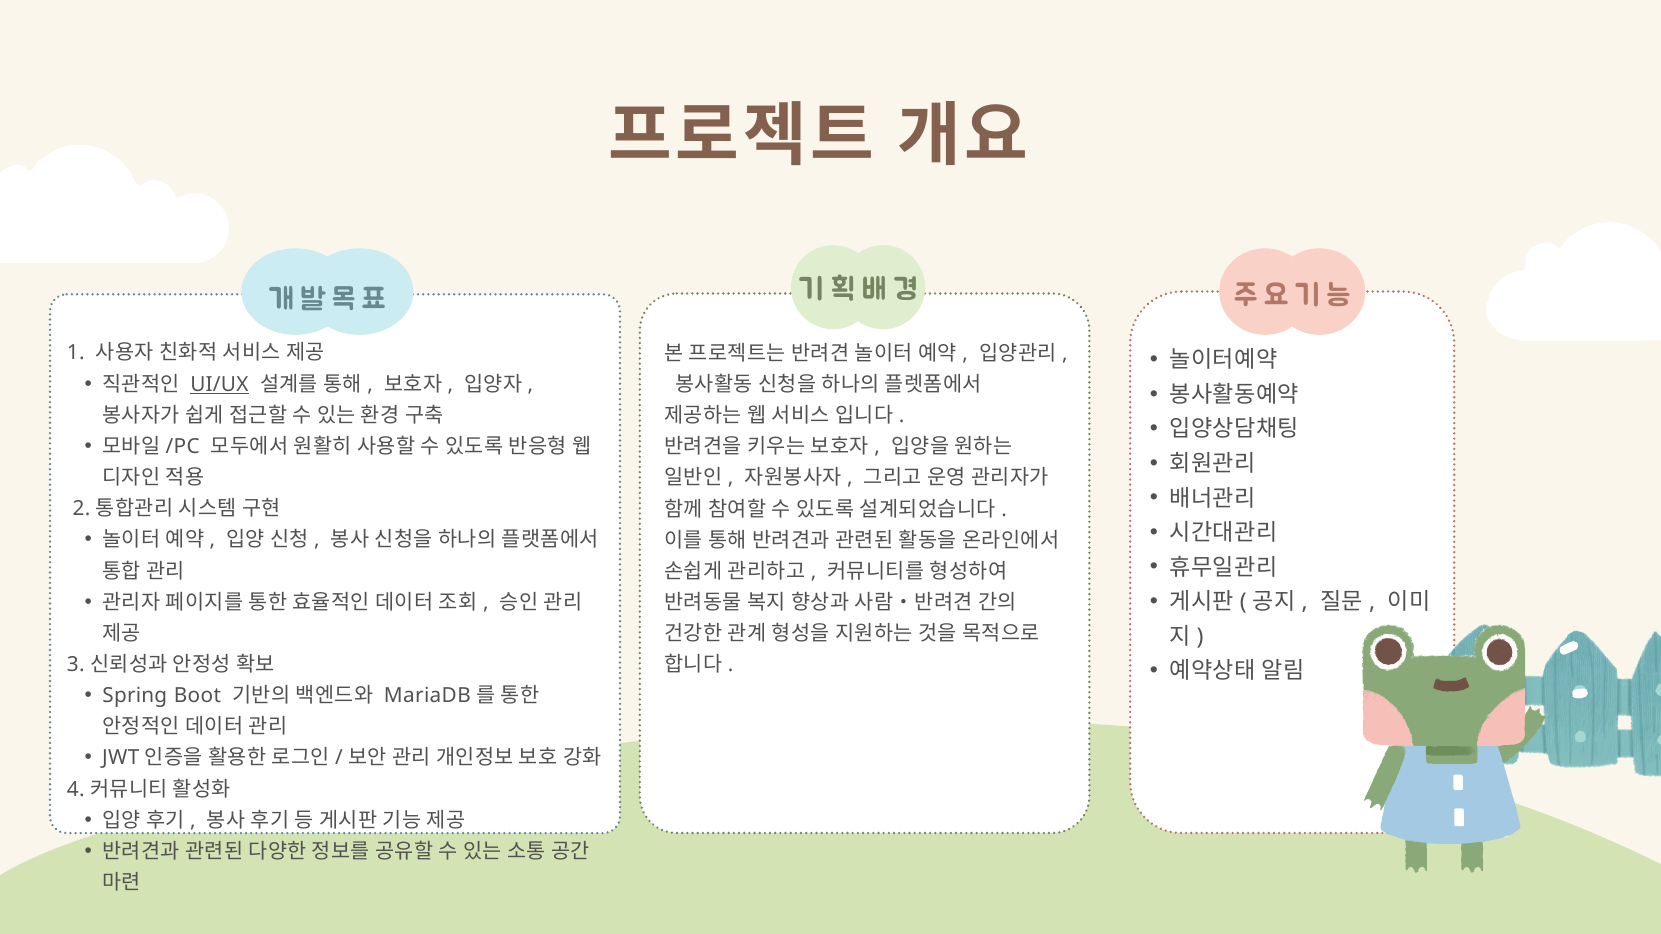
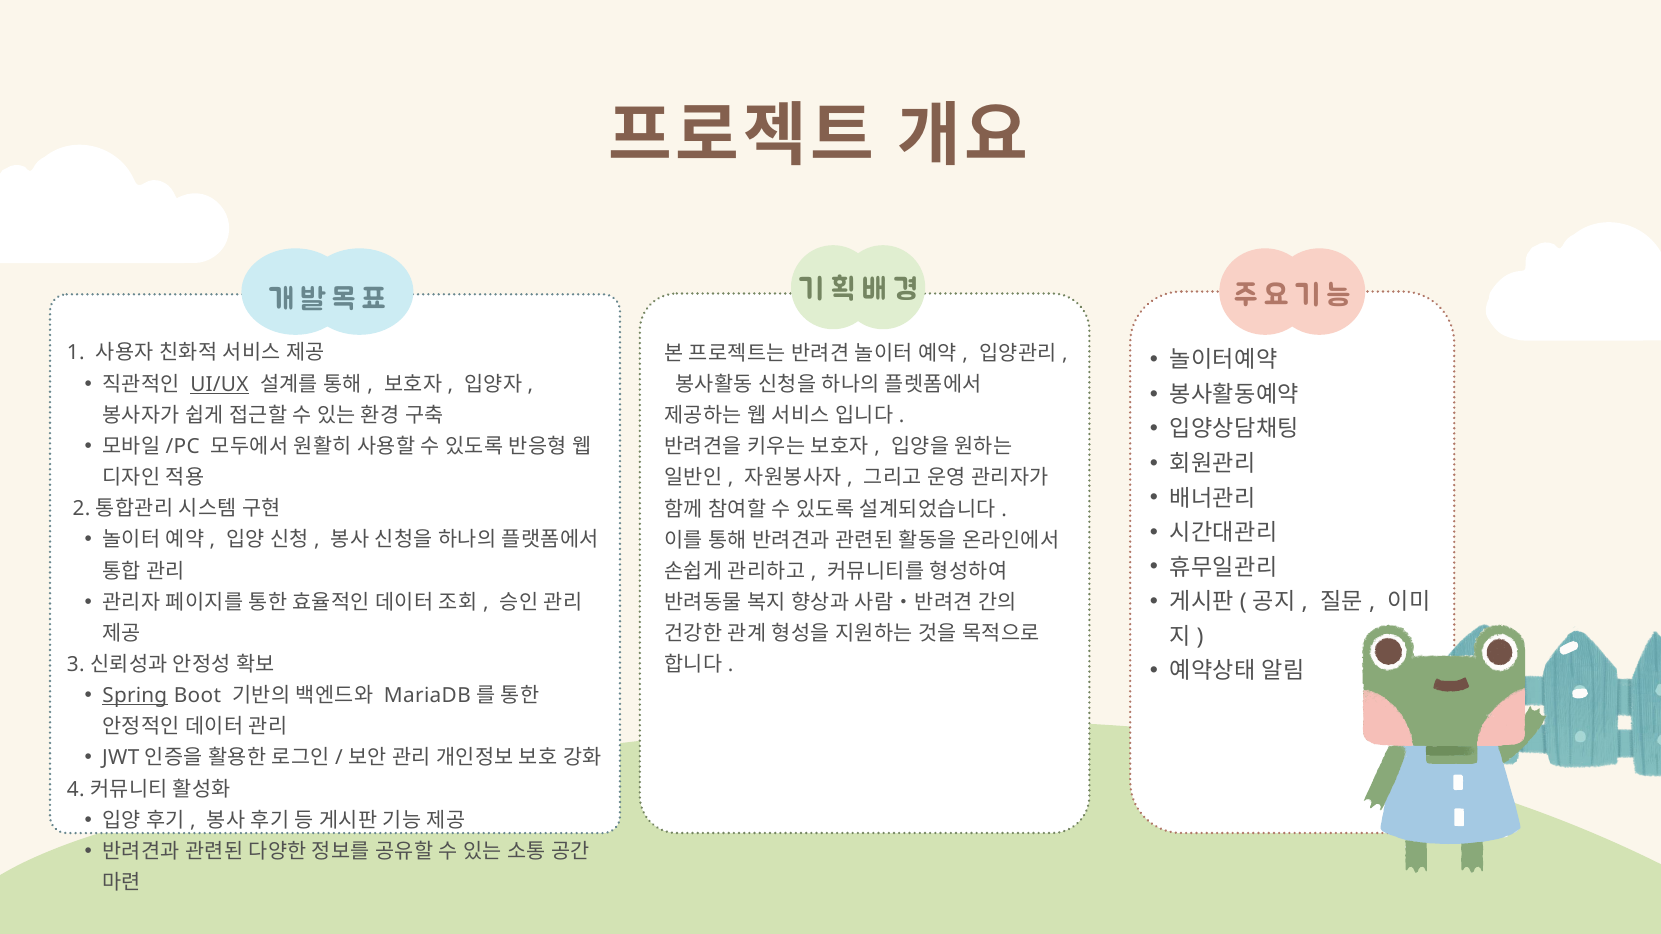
Spring underline: none -> present (135, 696)
